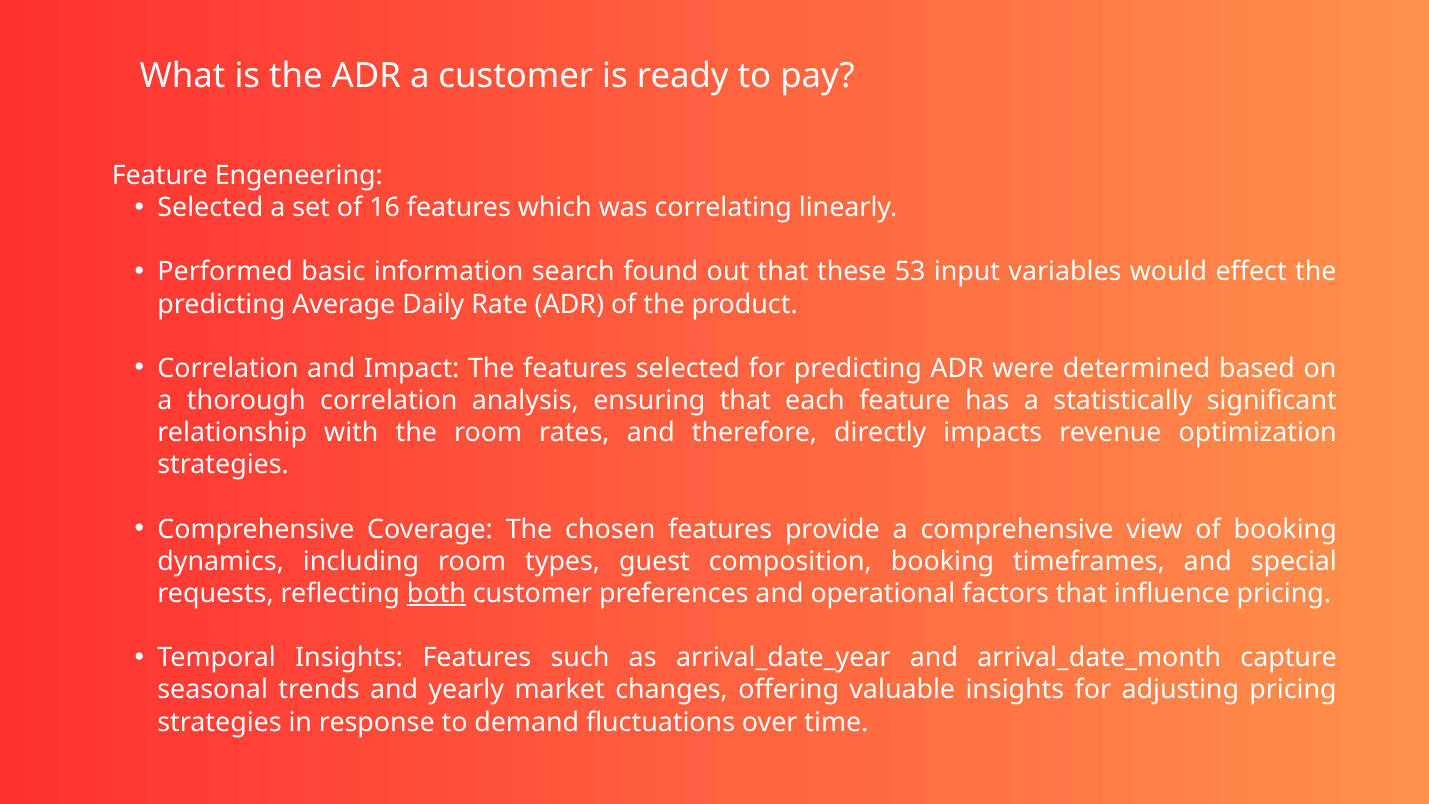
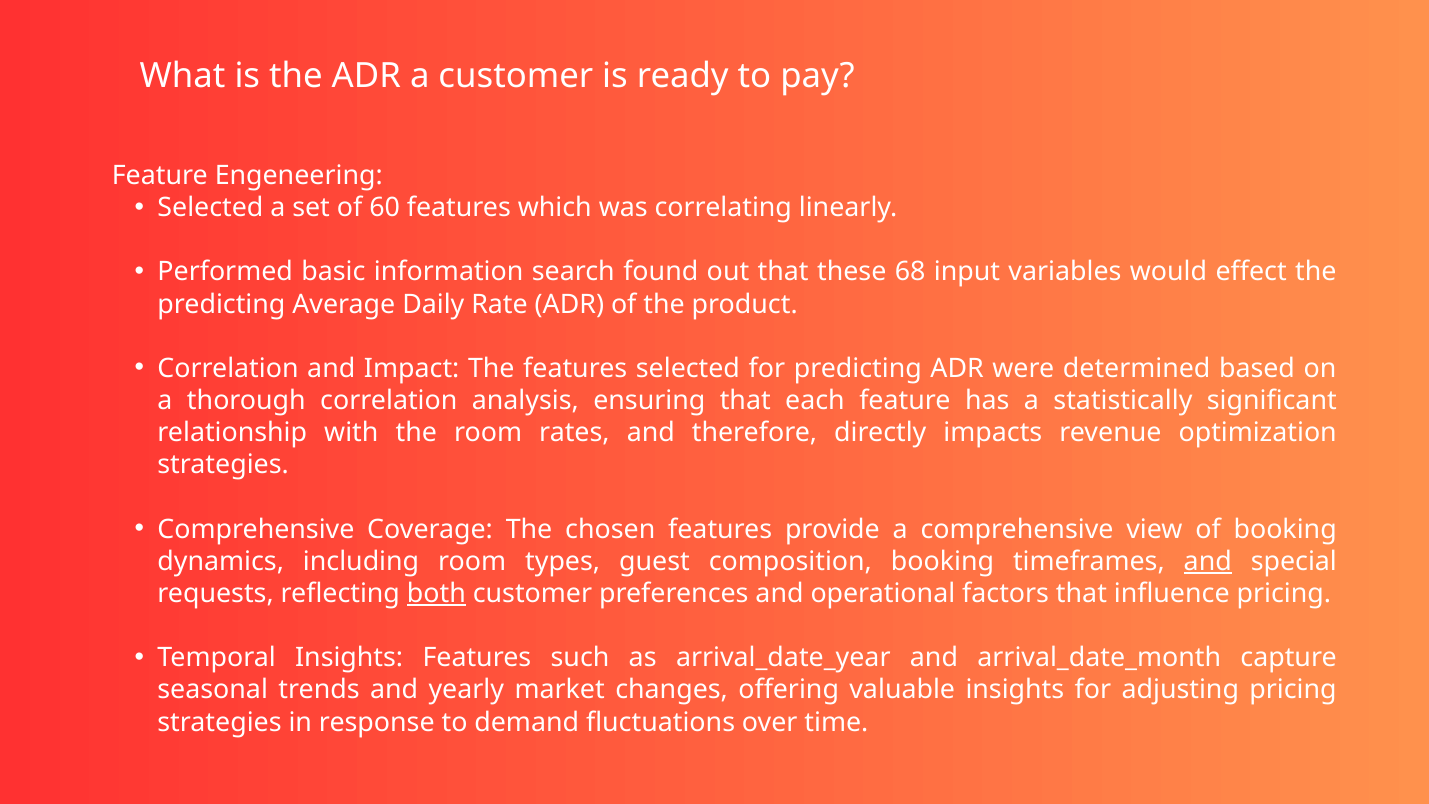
16: 16 -> 60 (385, 208)
53: 53 -> 68 (910, 272)
and underline: none -> present (1208, 561)
